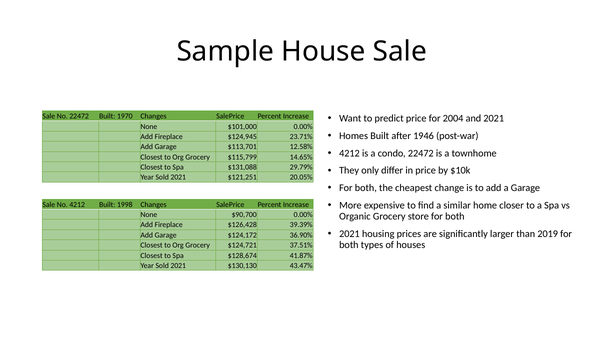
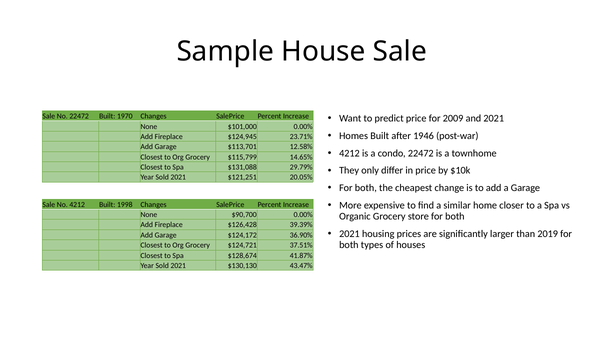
2004: 2004 -> 2009 (453, 118)
